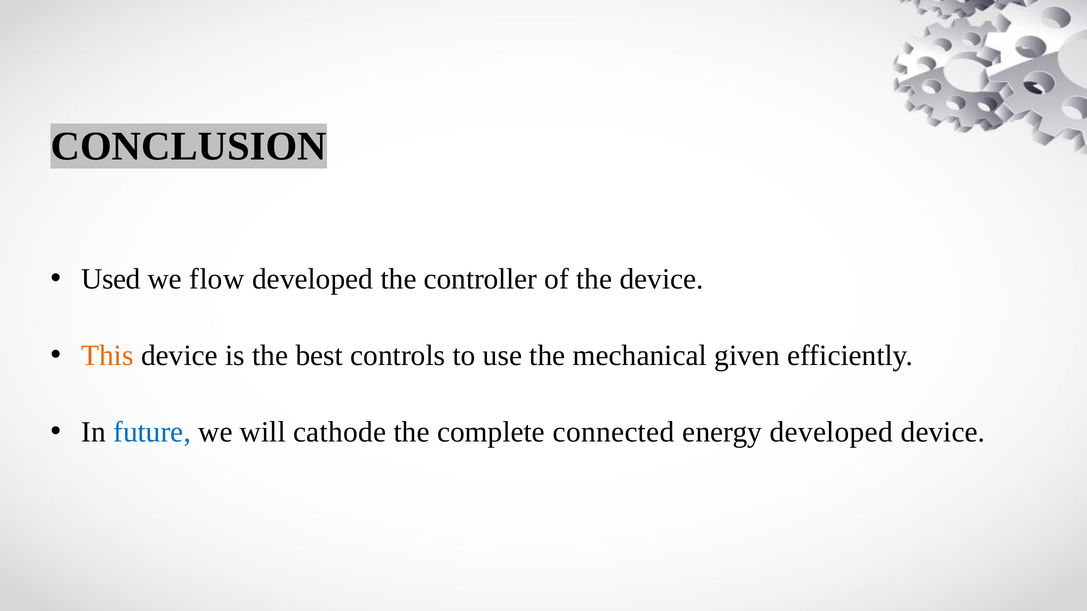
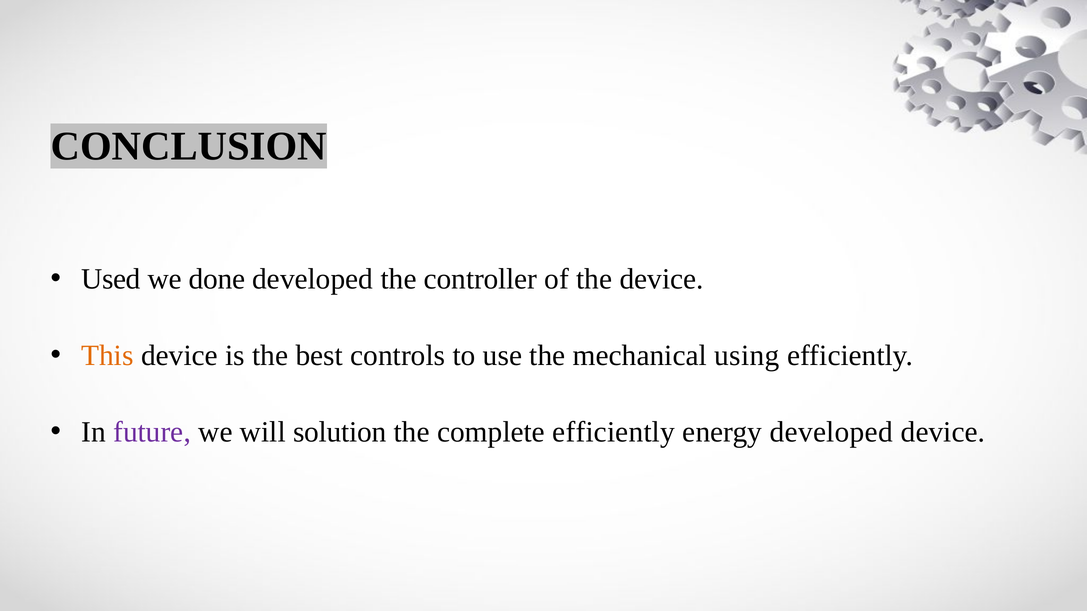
flow: flow -> done (217, 279)
given: given -> using (747, 356)
future colour: blue -> purple (152, 432)
cathode: cathode -> solution (340, 432)
complete connected: connected -> efficiently (614, 432)
